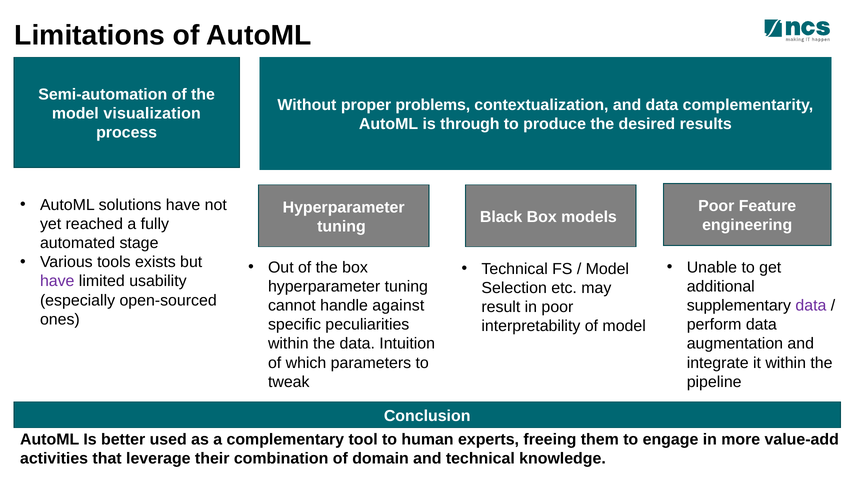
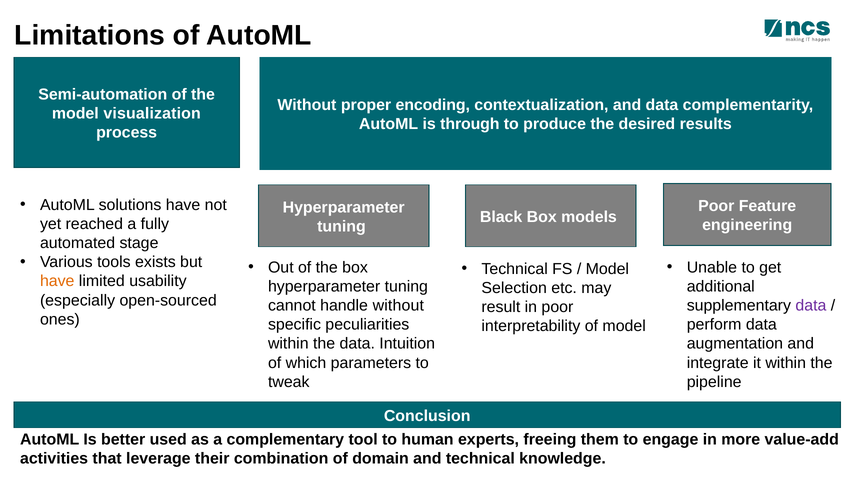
problems: problems -> encoding (433, 105)
have colour: purple -> orange (57, 282)
handle against: against -> without (398, 306)
